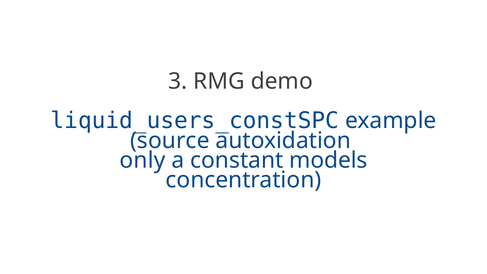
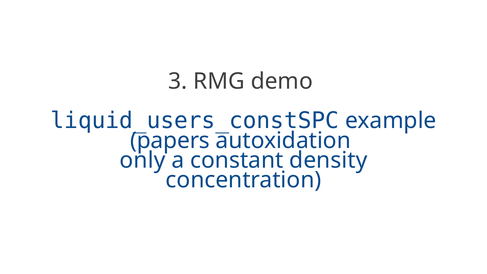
source: source -> papers (170, 140)
models: models -> density (328, 160)
